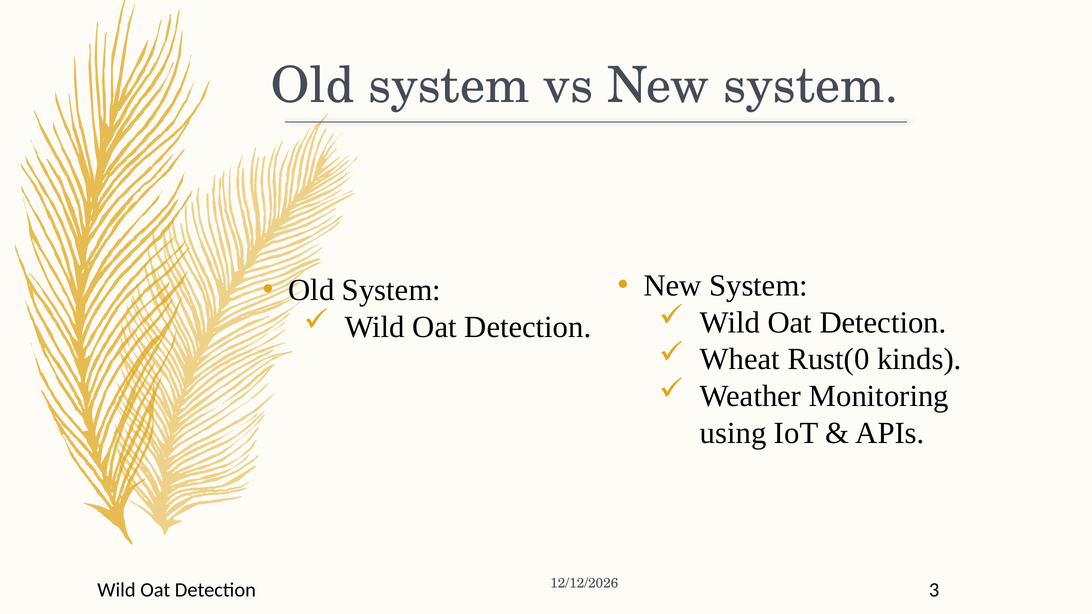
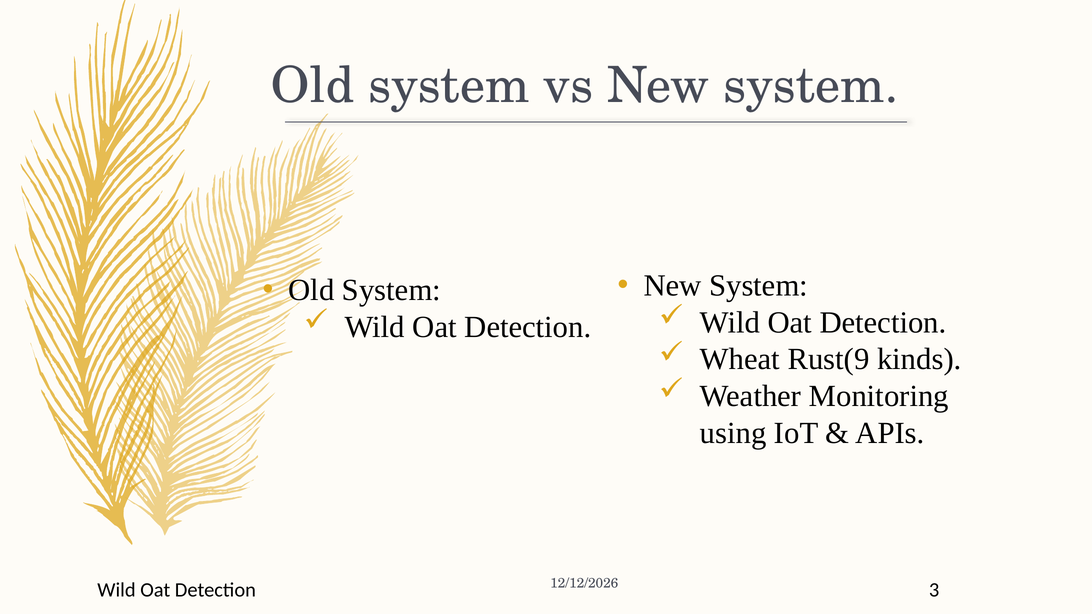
Rust(0: Rust(0 -> Rust(9 (828, 360)
